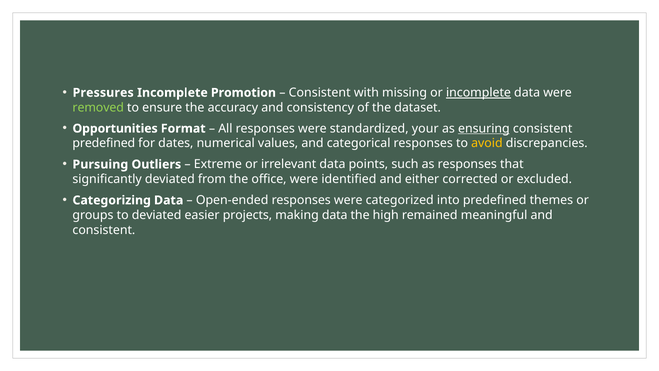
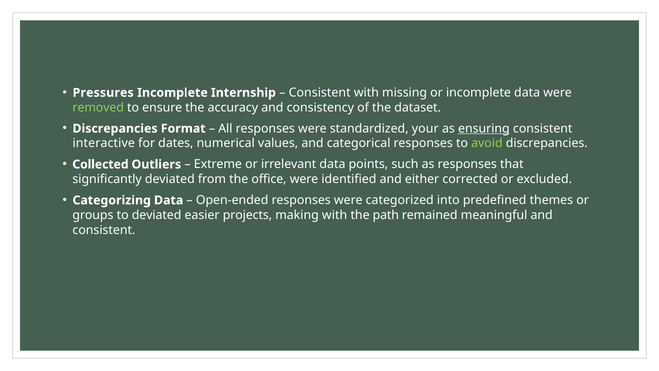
Promotion: Promotion -> Internship (243, 93)
incomplete underline: present -> none (478, 93)
Opportunities: Opportunities -> Discrepancies (115, 128)
predefined: predefined -> interactive (104, 143)
avoid colour: yellow -> light green (487, 143)
Pursuing: Pursuing -> Collected (100, 164)
making data: data -> with (335, 215)
high: high -> path (386, 215)
